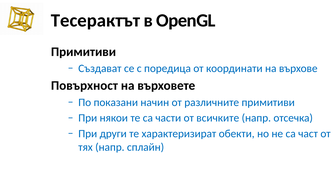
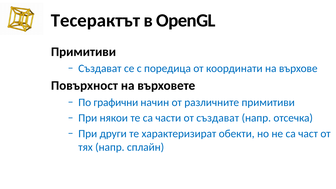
показани: показани -> графични (116, 102)
от всичките: всичките -> създават (218, 118)
